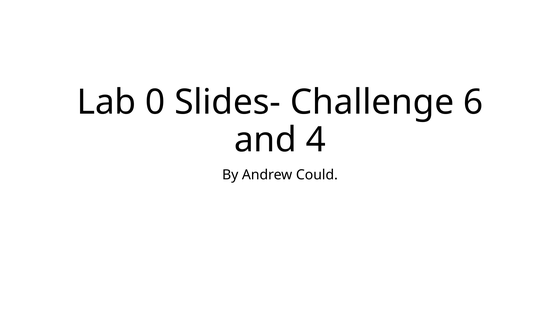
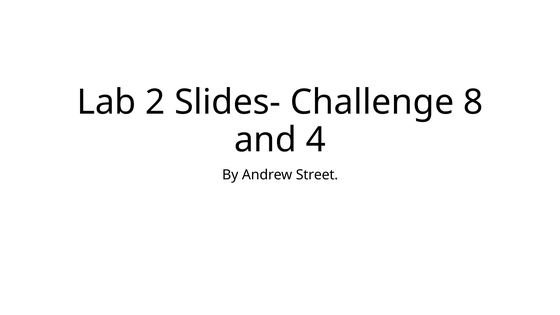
0: 0 -> 2 (155, 102)
6: 6 -> 8 (473, 102)
Could: Could -> Street (317, 175)
